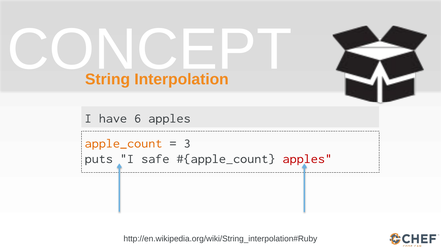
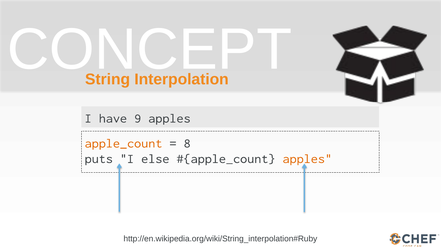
6: 6 -> 9 (138, 118)
3: 3 -> 8 (187, 143)
safe: safe -> else (155, 159)
apples colour: red -> orange (307, 159)
